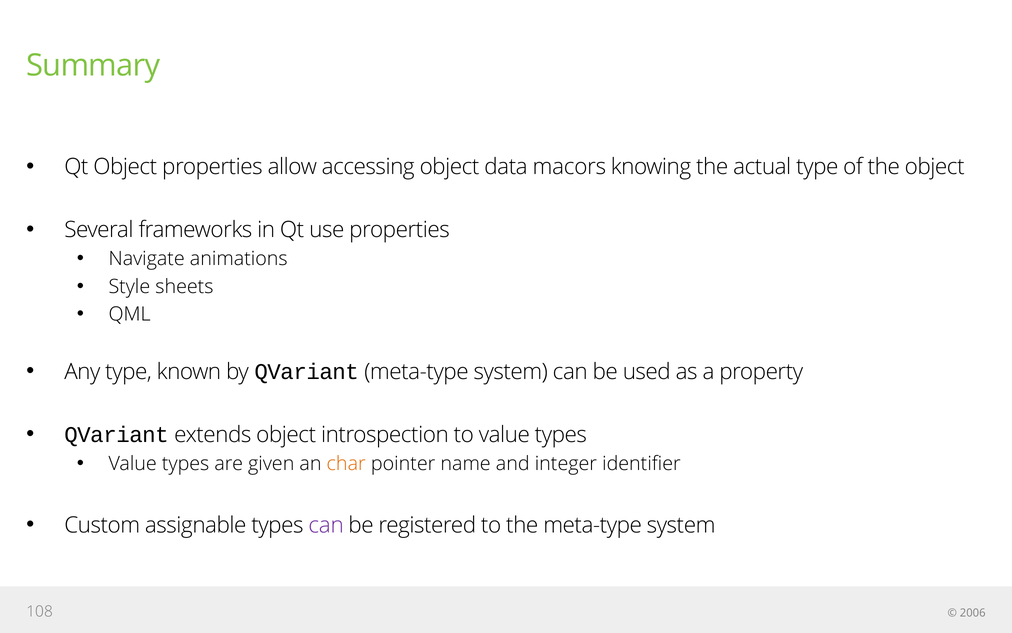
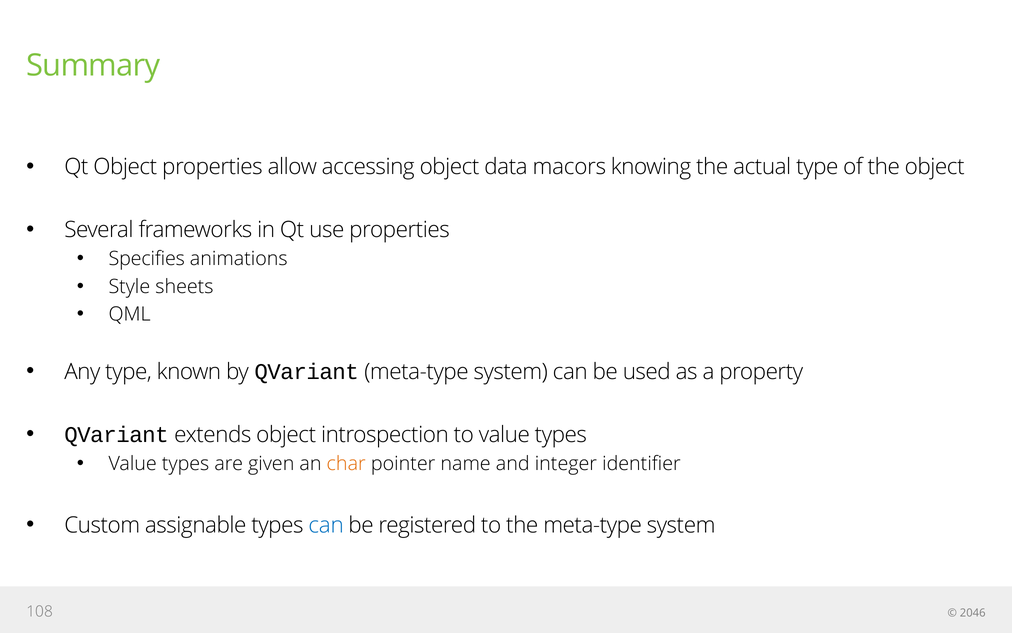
Navigate: Navigate -> Specifies (147, 259)
can colour: purple -> blue (326, 525)
2006: 2006 -> 2046 (973, 612)
